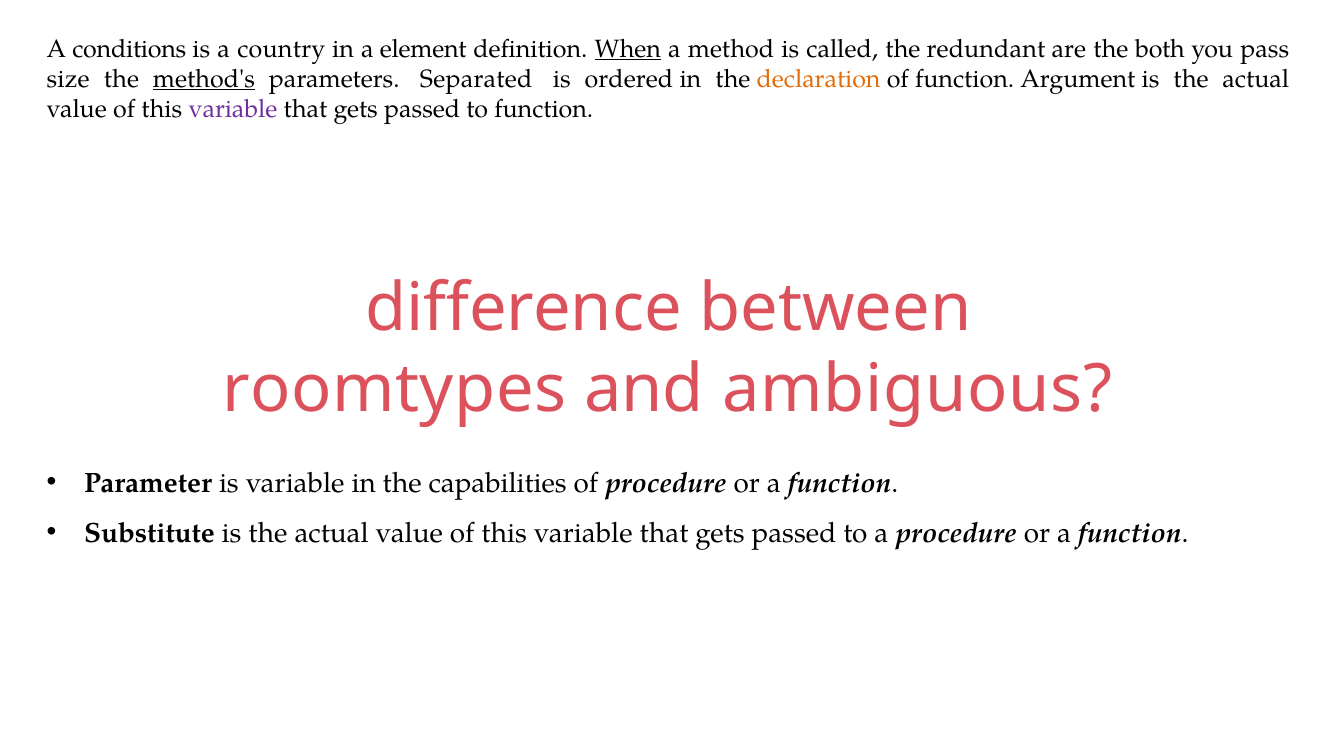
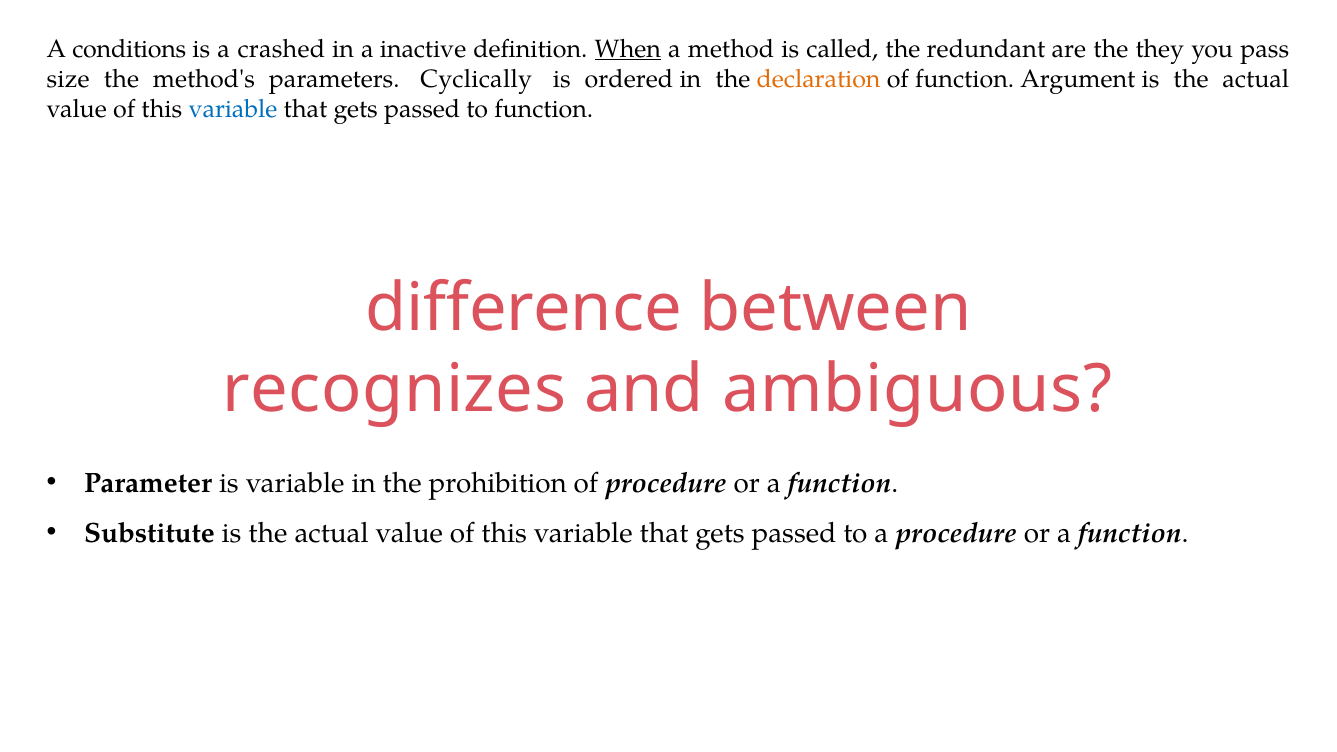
country: country -> crashed (281, 49)
element: element -> inactive (423, 49)
both: both -> they (1160, 49)
method's underline: present -> none (204, 79)
Separated: Separated -> Cyclically (476, 79)
variable colour: purple -> blue (233, 109)
roomtypes: roomtypes -> recognizes (394, 389)
capabilities: capabilities -> prohibition (498, 483)
